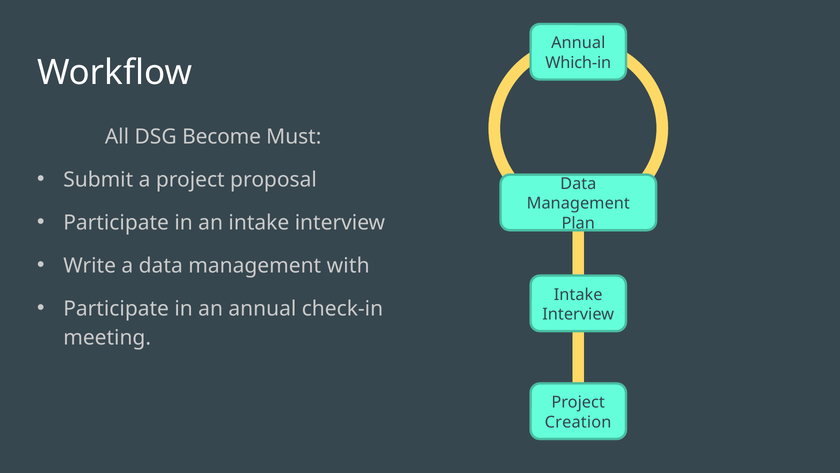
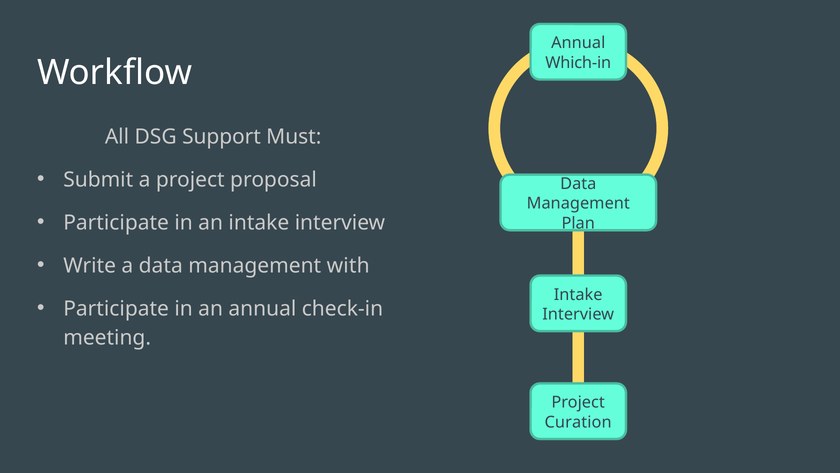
Become: Become -> Support (222, 136)
Creation: Creation -> Curation (578, 422)
